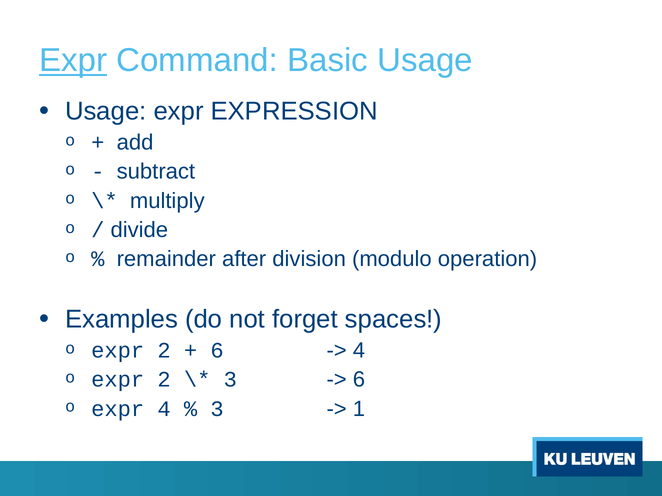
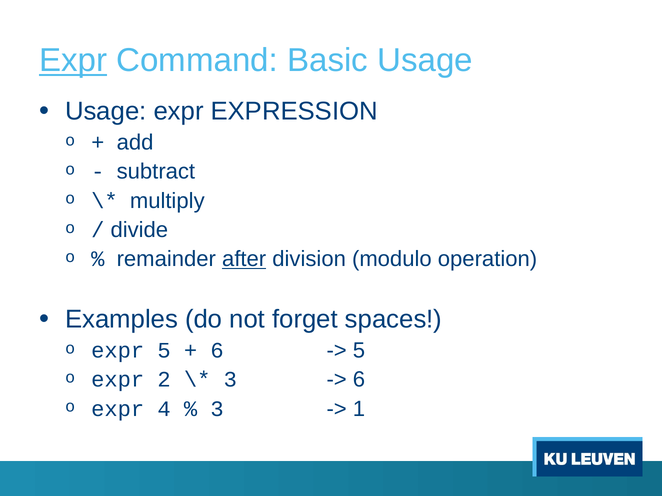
after underline: none -> present (244, 259)
2: 2 -> 5 (164, 351)
4: 4 -> 5 (359, 351)
